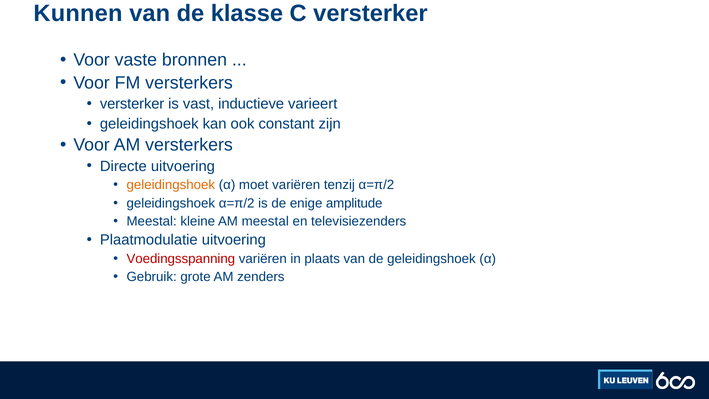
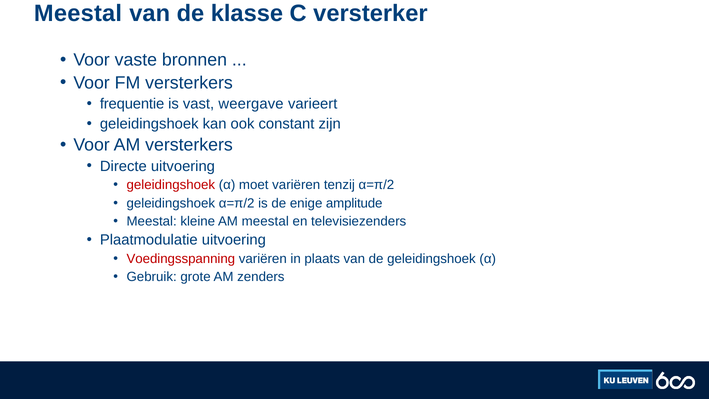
Kunnen: Kunnen -> Meestal (78, 14)
versterker: versterker -> frequentie (132, 104)
inductieve: inductieve -> weergave (251, 104)
geleidingshoek colour: orange -> red (171, 185)
